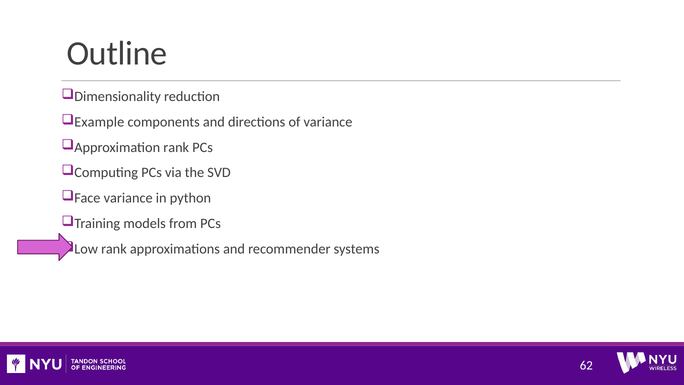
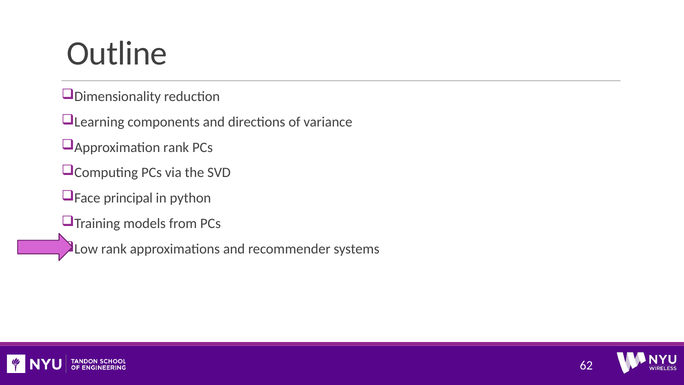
Example: Example -> Learning (99, 122)
Face variance: variance -> principal (128, 198)
